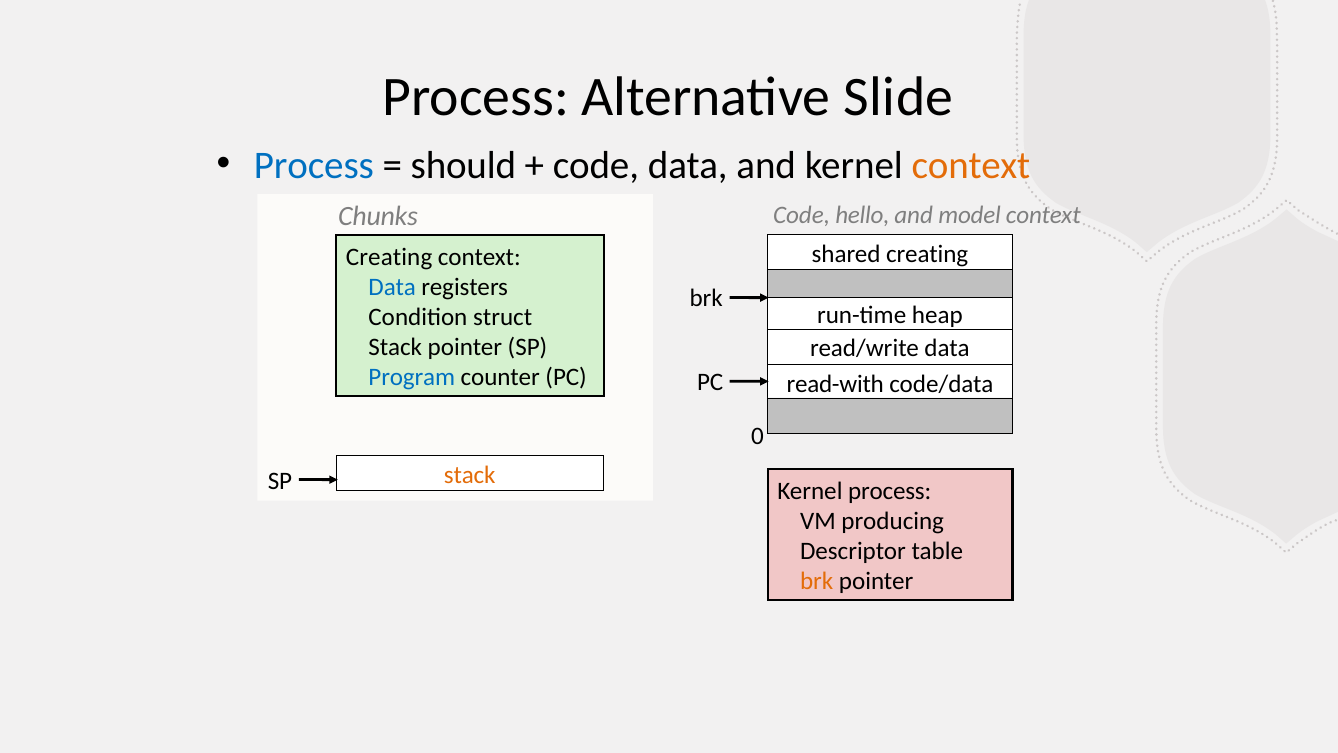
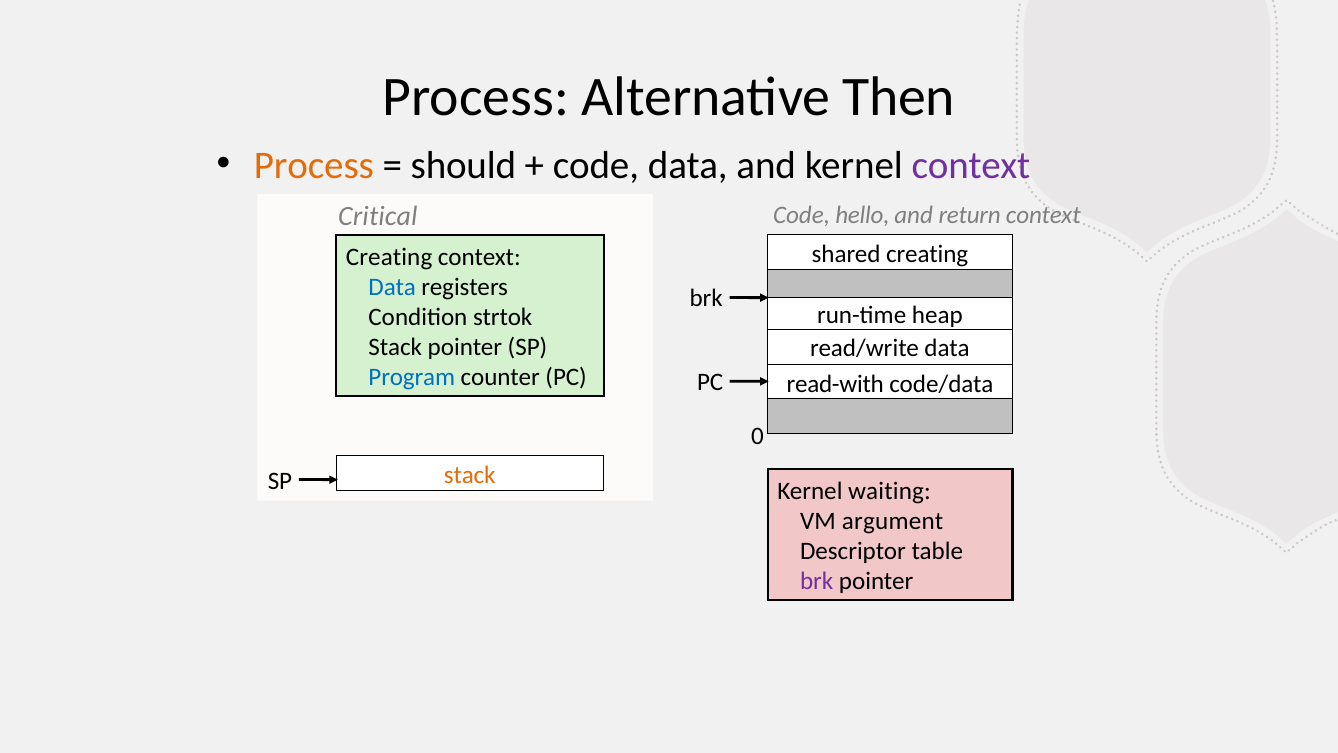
Slide: Slide -> Then (899, 97)
Process colour: blue -> orange (314, 165)
context colour: orange -> purple (971, 165)
model: model -> return (970, 215)
Chunks: Chunks -> Critical (378, 216)
struct: struct -> strtok (503, 317)
Kernel process: process -> waiting (889, 491)
producing: producing -> argument (893, 521)
brk colour: orange -> purple (817, 581)
